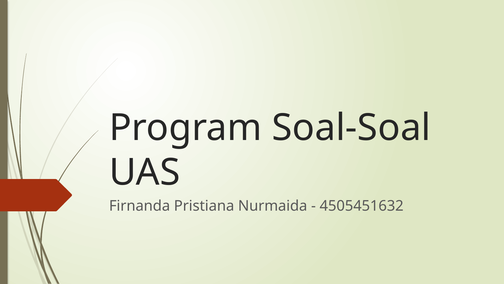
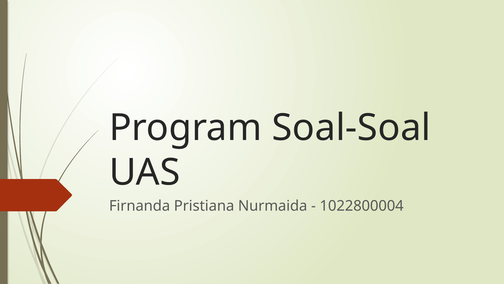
4505451632: 4505451632 -> 1022800004 (362, 206)
